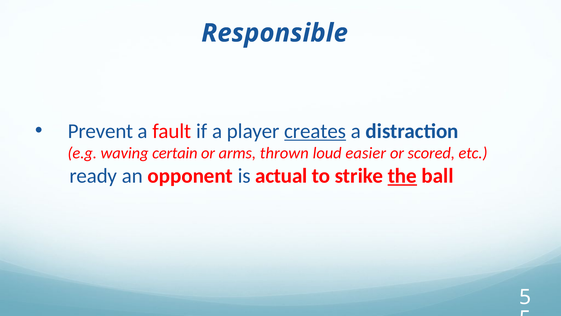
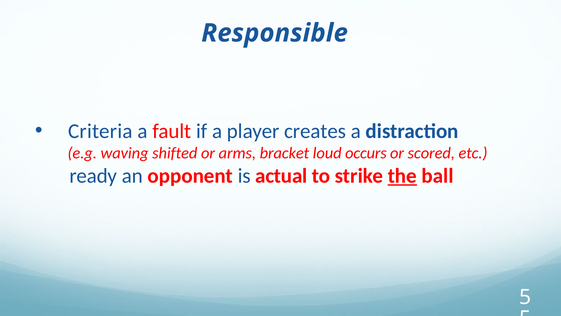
Prevent: Prevent -> Criteria (100, 131)
creates underline: present -> none (315, 131)
certain: certain -> shifted (175, 153)
thrown: thrown -> bracket (284, 153)
easier: easier -> occurs (366, 153)
